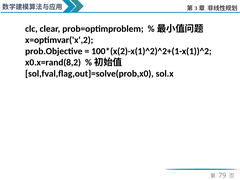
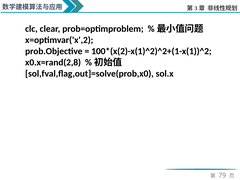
x0.x=rand(8,2: x0.x=rand(8,2 -> x0.x=rand(2,8 (53, 62)
